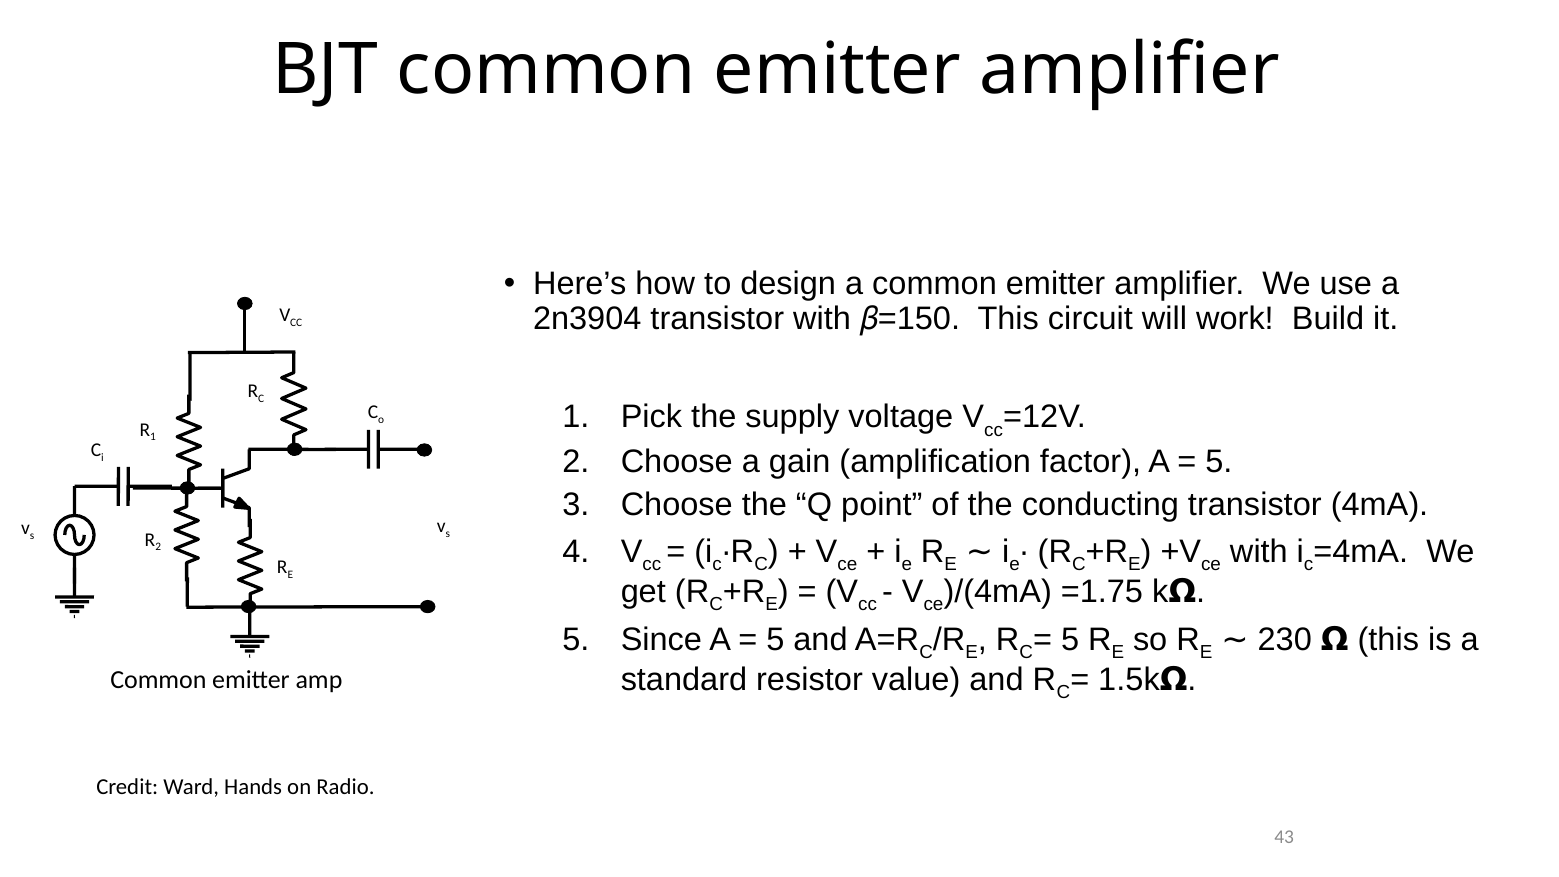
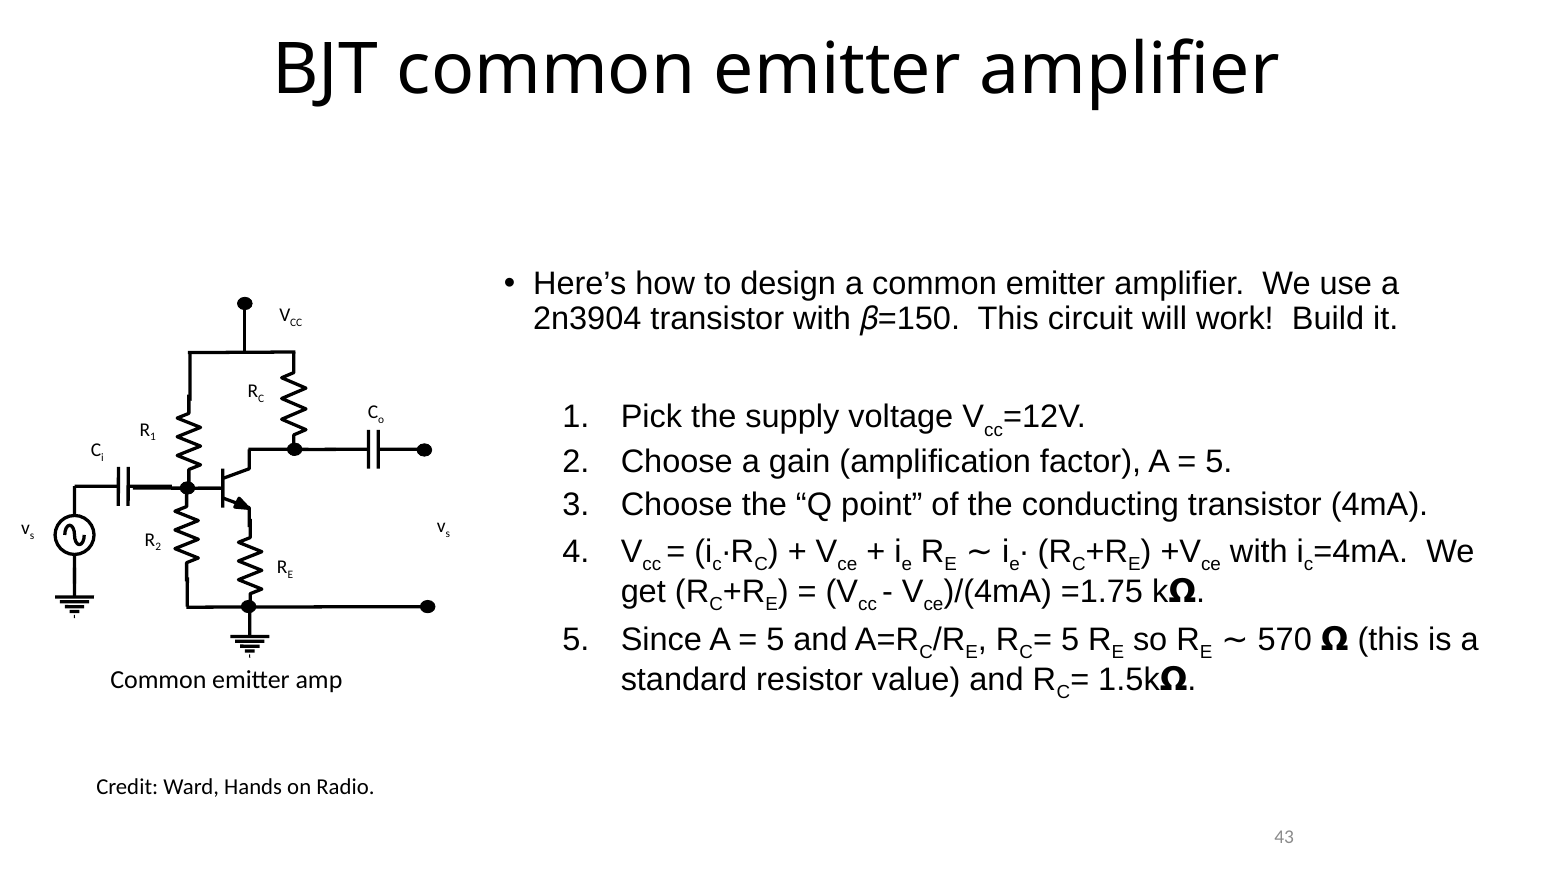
230: 230 -> 570 (1285, 639)
